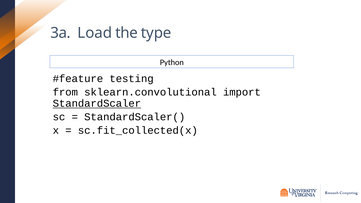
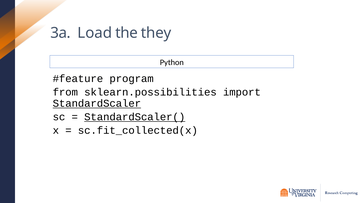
type: type -> they (156, 33)
testing: testing -> program (132, 79)
sklearn.convolutional: sklearn.convolutional -> sklearn.possibilities (150, 92)
StandardScaler( underline: none -> present (135, 117)
